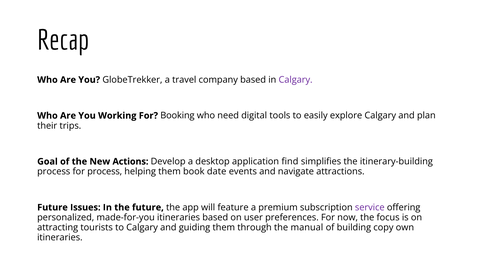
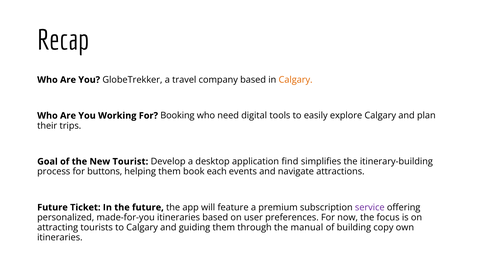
Calgary colour: purple -> orange (296, 80)
Actions: Actions -> Tourist (130, 162)
for process: process -> buttons (105, 172)
date: date -> each (217, 172)
Issues: Issues -> Ticket (85, 208)
